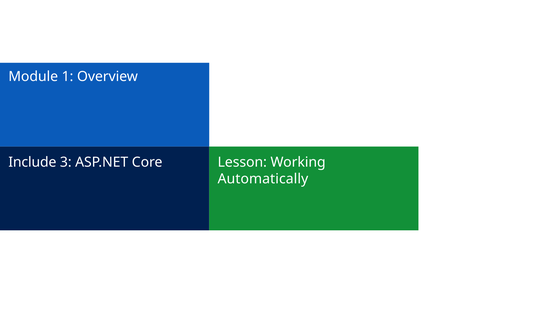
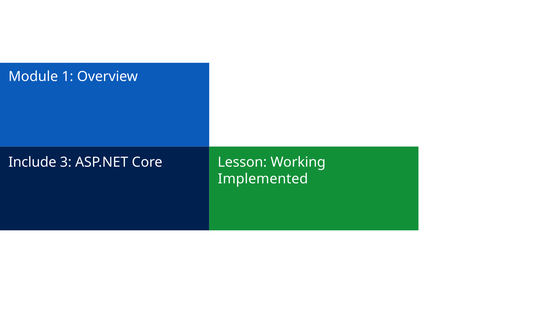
Automatically: Automatically -> Implemented (263, 179)
